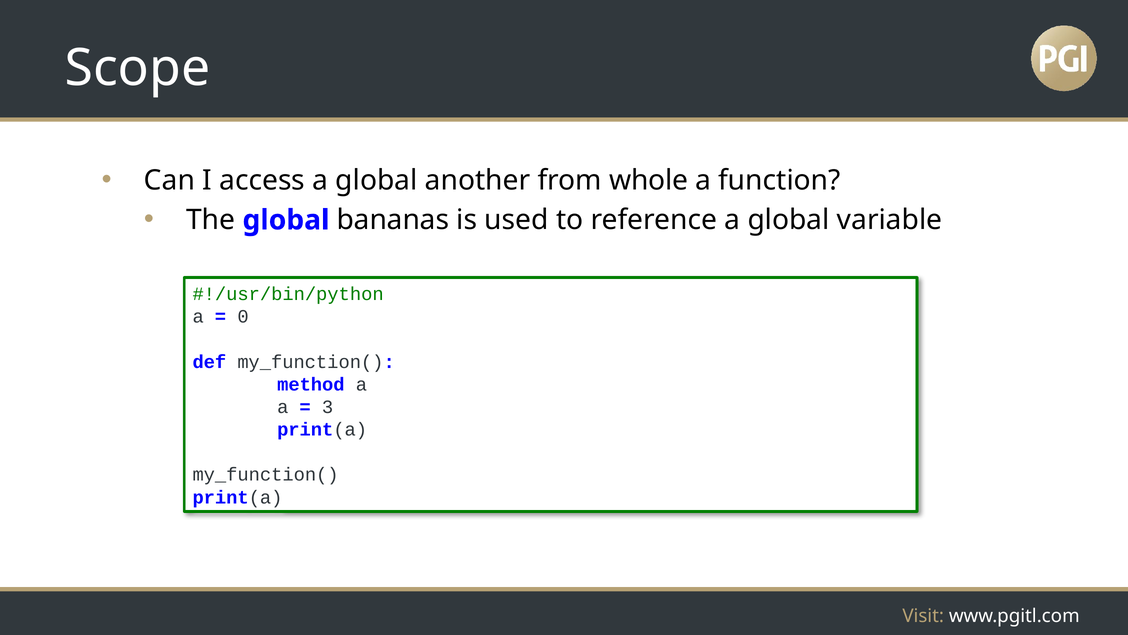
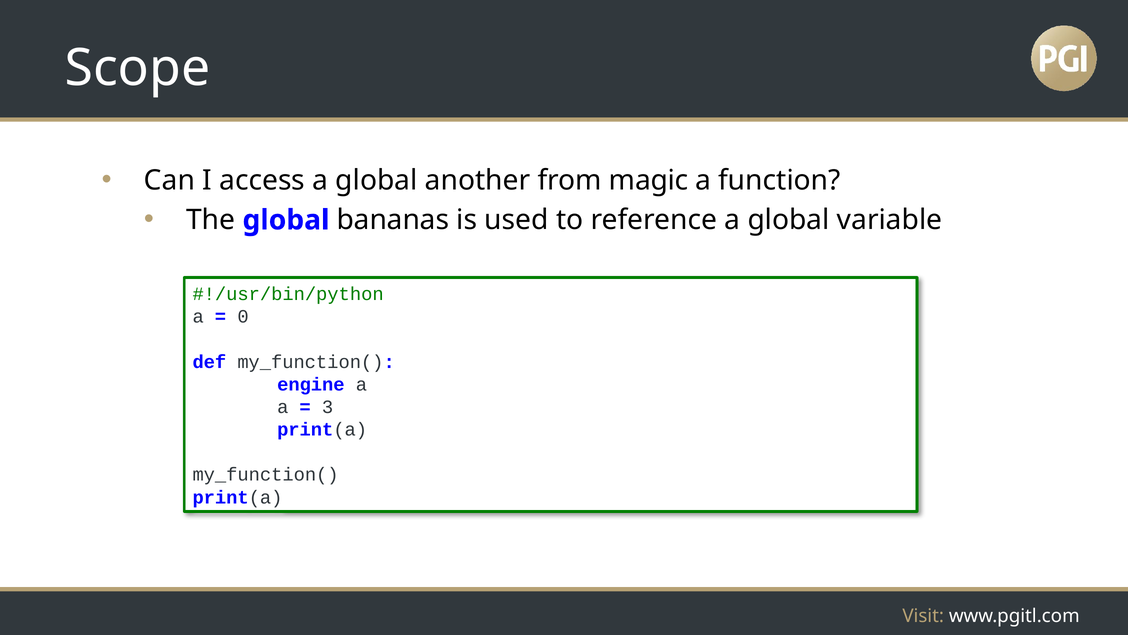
whole: whole -> magic (649, 180)
method: method -> engine (311, 384)
